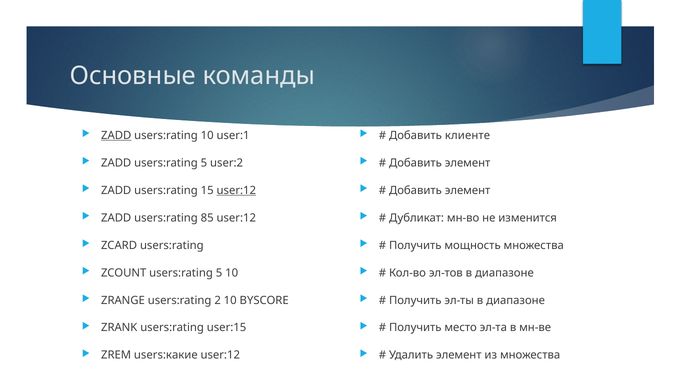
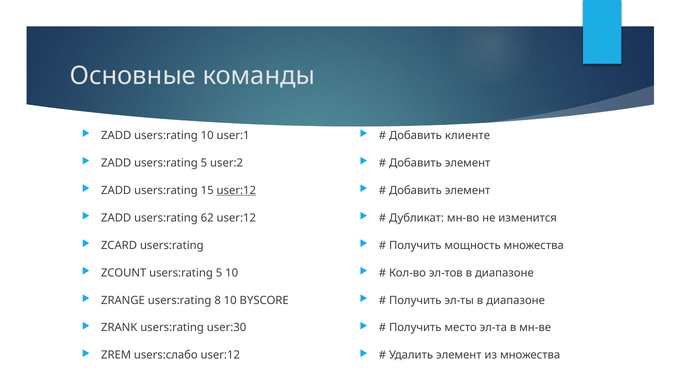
ZADD underline: present -> none (116, 135)
85: 85 -> 62 (207, 218)
2: 2 -> 8 (218, 300)
user:15: user:15 -> user:30 (227, 328)
users:какие: users:какие -> users:слабо (166, 355)
